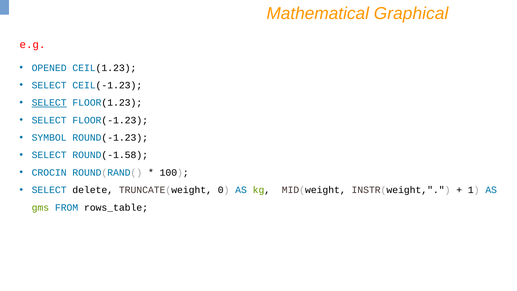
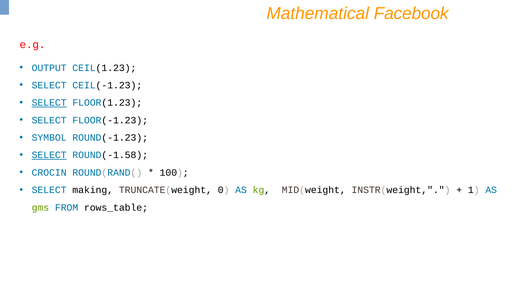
Graphical: Graphical -> Facebook (411, 13)
OPENED: OPENED -> OUTPUT (49, 68)
SELECT underline: none -> present (49, 155)
delete: delete -> making (93, 190)
